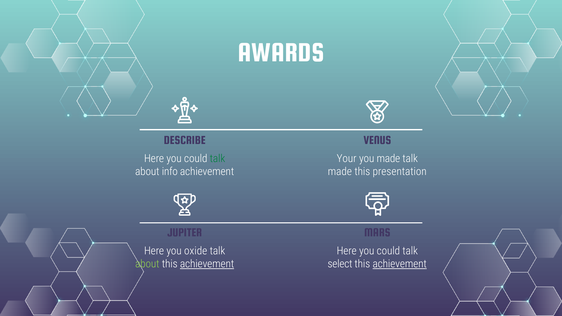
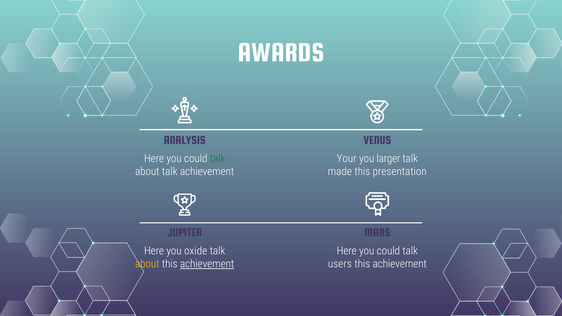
DESCRIBE: DESCRIBE -> ANALYSIS (185, 140)
you made: made -> larger (388, 159)
about info: info -> talk (170, 172)
about colour: light green -> yellow (147, 264)
select: select -> users (340, 264)
achievement underline: present -> none (400, 264)
